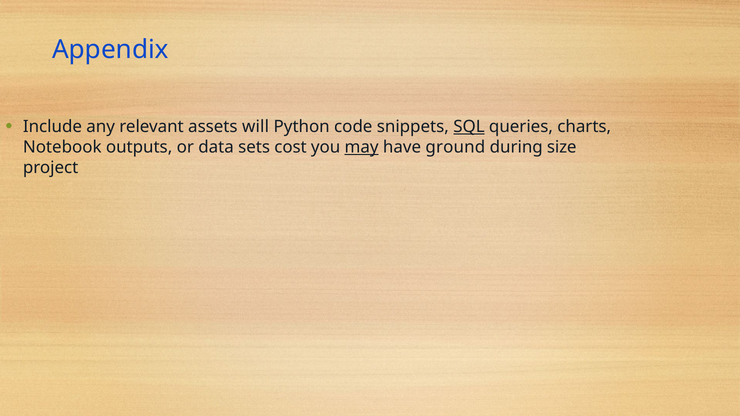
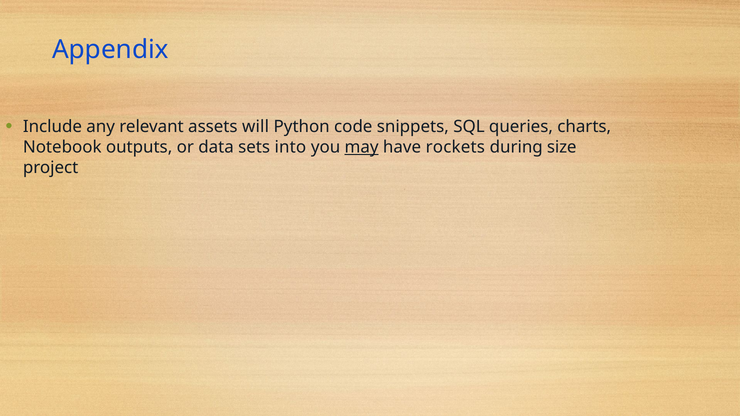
SQL underline: present -> none (469, 127)
cost: cost -> into (290, 147)
ground: ground -> rockets (455, 147)
